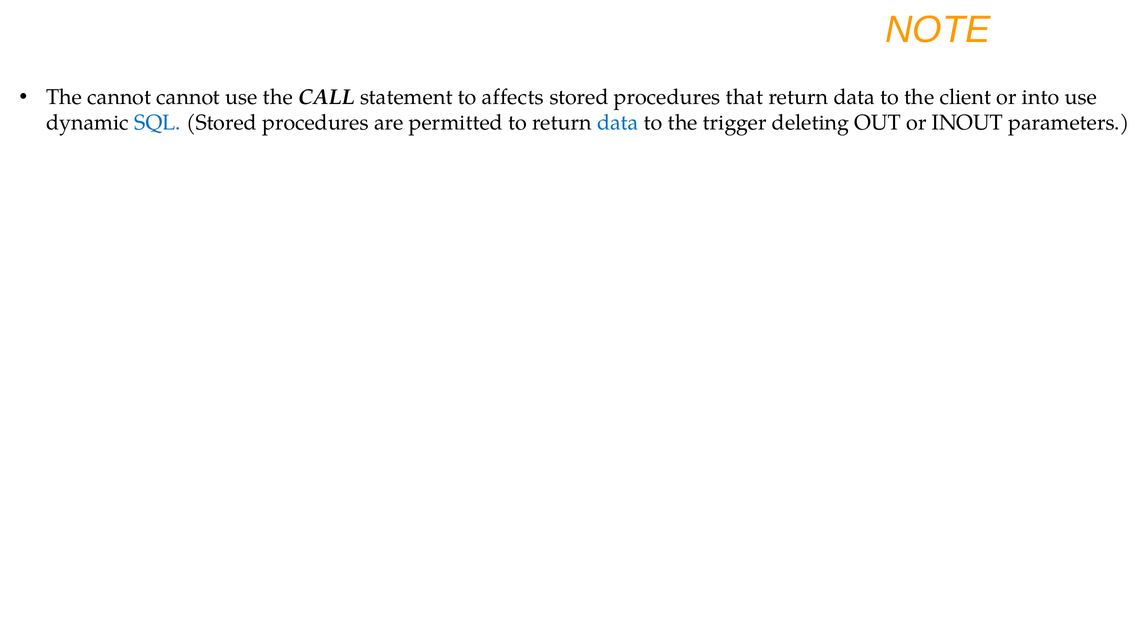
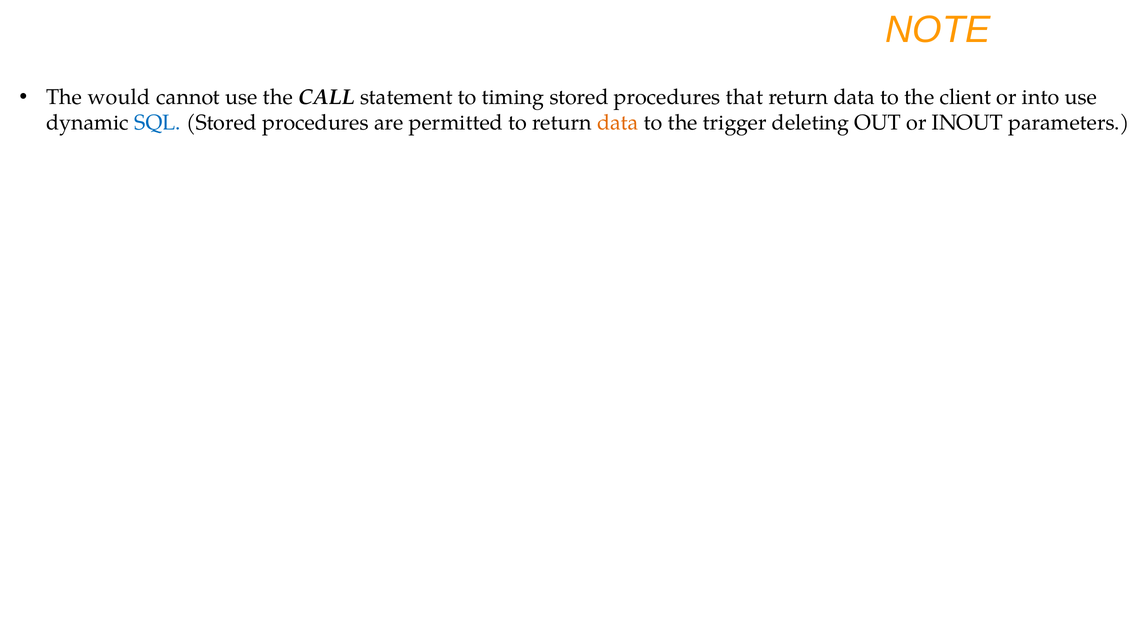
The cannot: cannot -> would (119, 97)
affects: affects -> timing (513, 97)
data colour: blue -> orange (618, 123)
